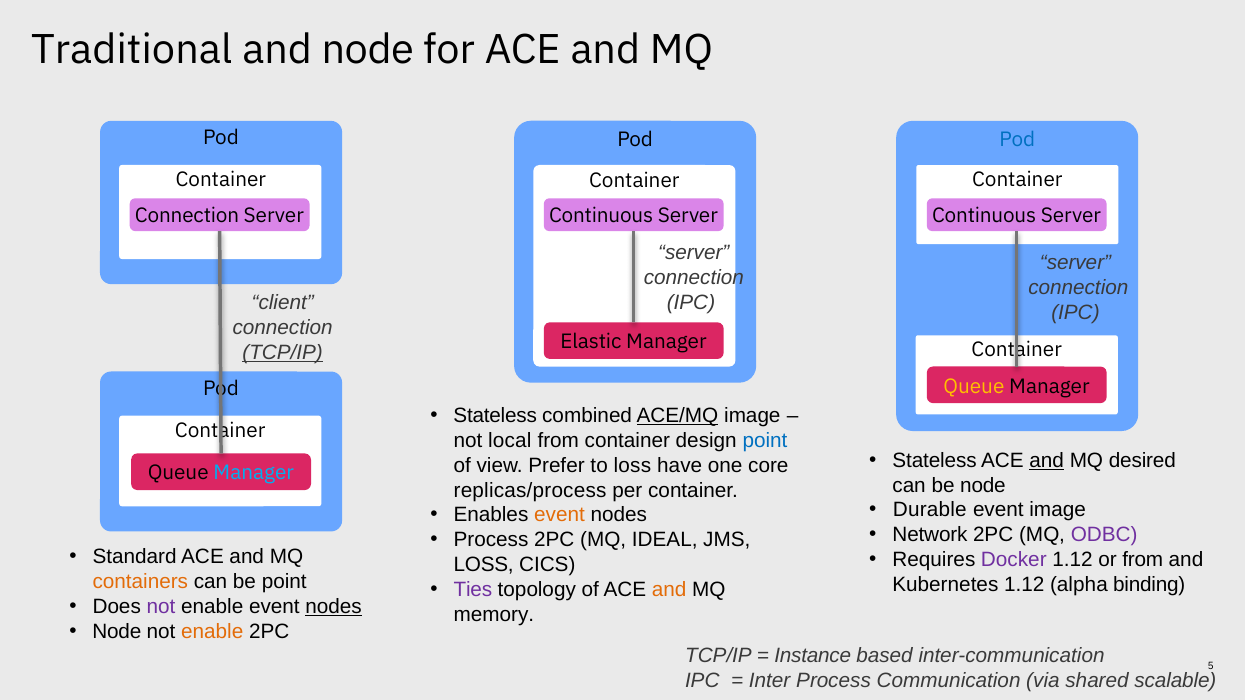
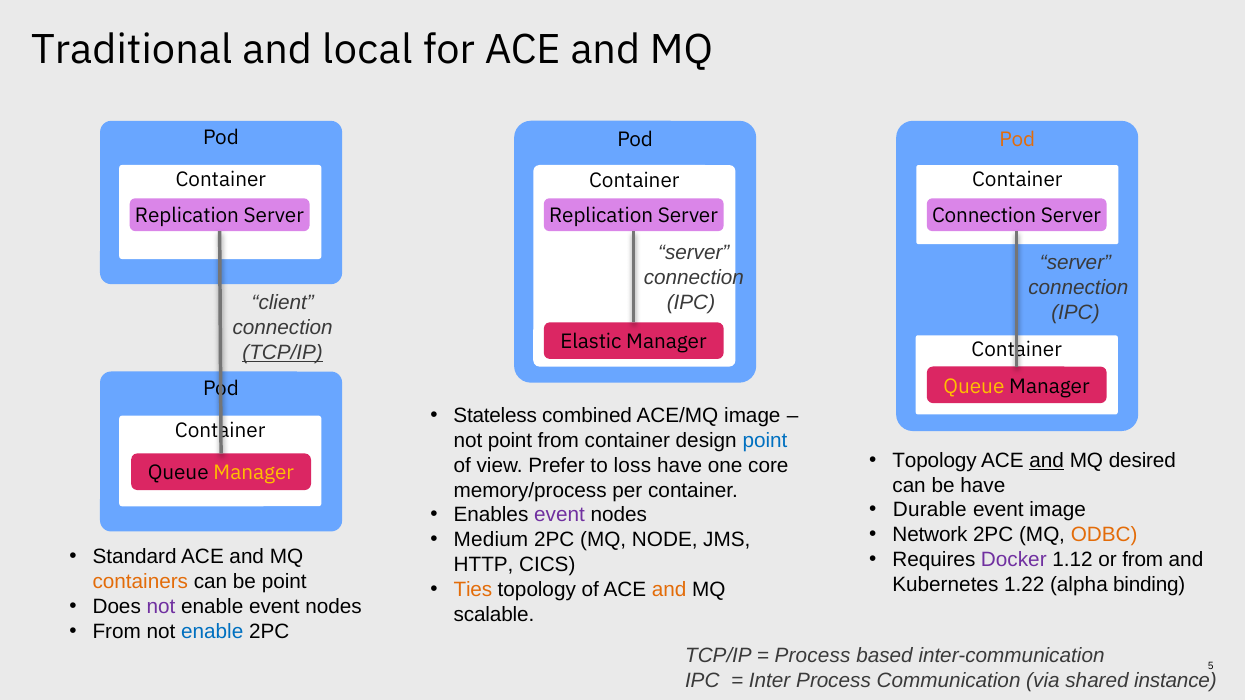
and node: node -> local (367, 50)
Pod colour: blue -> orange (1017, 140)
Connection: Connection -> Replication (187, 216)
Continuous: Continuous -> Replication (601, 216)
Continuous: Continuous -> Connection (984, 216)
ACE/MQ underline: present -> none (677, 416)
not local: local -> point (510, 441)
Stateless: Stateless -> Topology (935, 461)
Manager colour: light blue -> yellow (254, 473)
be node: node -> have (983, 485)
replicas/process: replicas/process -> memory/process (530, 490)
event colour: orange -> purple (560, 515)
ODBC colour: purple -> orange (1104, 535)
Process: Process -> Medium (491, 540)
IDEAL: IDEAL -> NODE (665, 540)
LOSS: LOSS -> HTTP (484, 565)
Kubernetes 1.12: 1.12 -> 1.22 (1024, 585)
Ties colour: purple -> orange (473, 590)
nodes underline: present -> none (334, 607)
memory: memory -> scalable (494, 615)
Node: Node -> From (117, 632)
enable colour: orange -> blue (212, 632)
Instance: Instance -> Process (813, 656)
scalable: scalable -> instance (1175, 681)
